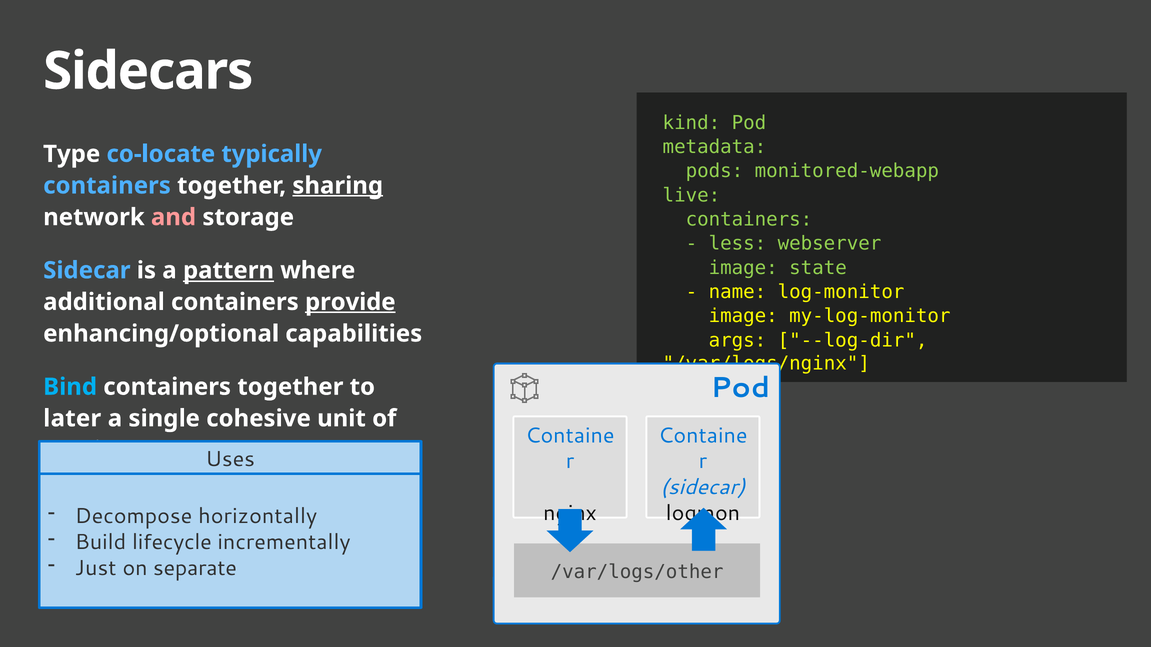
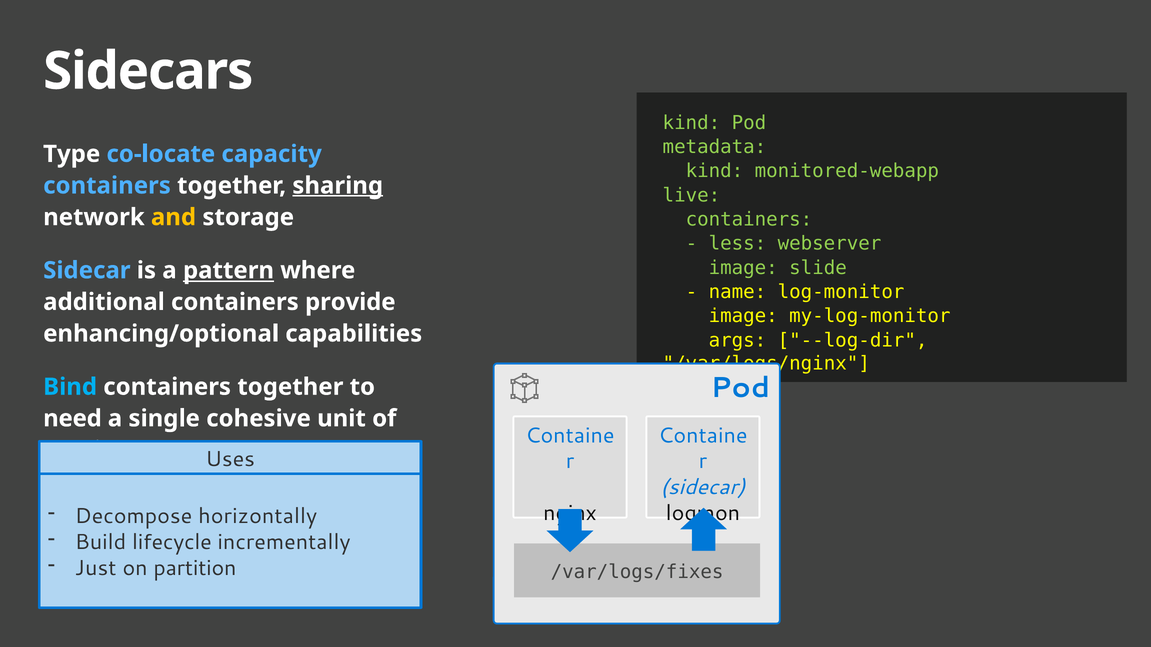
typically: typically -> capacity (272, 154)
pods: pods -> kind (714, 171)
and colour: pink -> yellow (174, 217)
state: state -> slide (818, 268)
provide underline: present -> none (350, 302)
later: later -> need (72, 419)
separate: separate -> partition (195, 568)
/var/logs/other: /var/logs/other -> /var/logs/fixes (637, 572)
